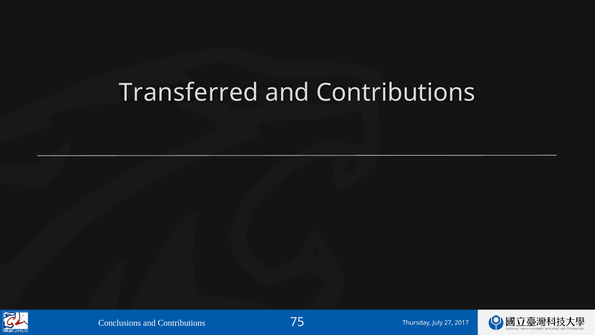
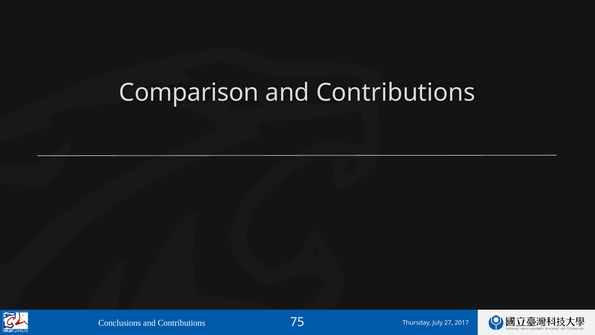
Transferred: Transferred -> Comparison (189, 93)
